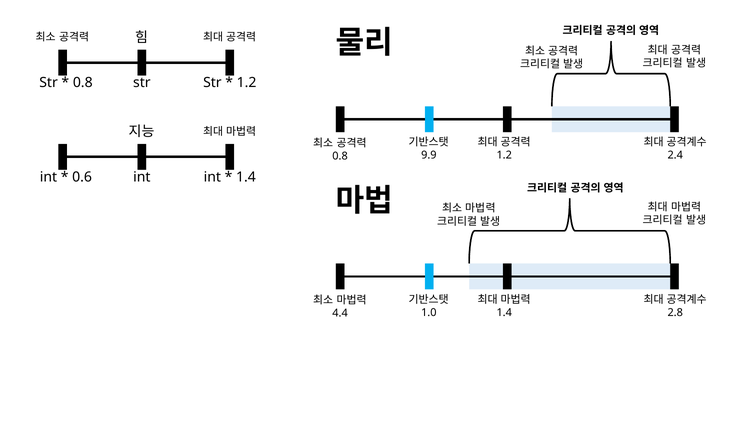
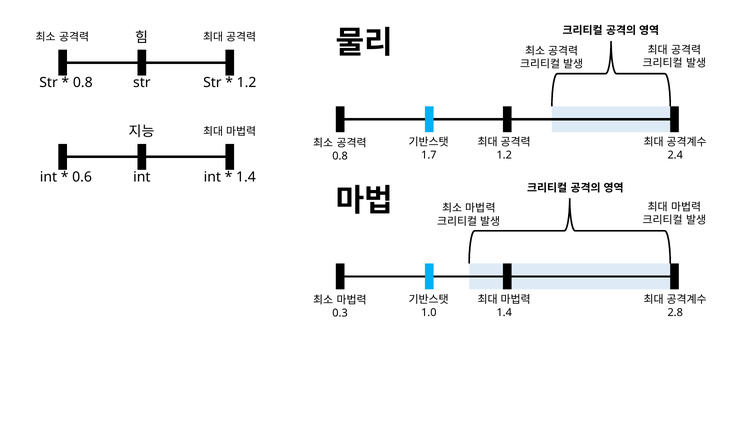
9.9: 9.9 -> 1.7 (429, 155)
4.4: 4.4 -> 0.3 (340, 313)
